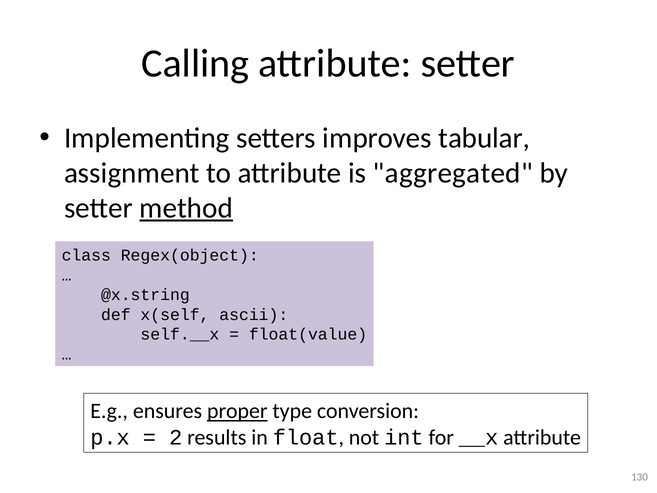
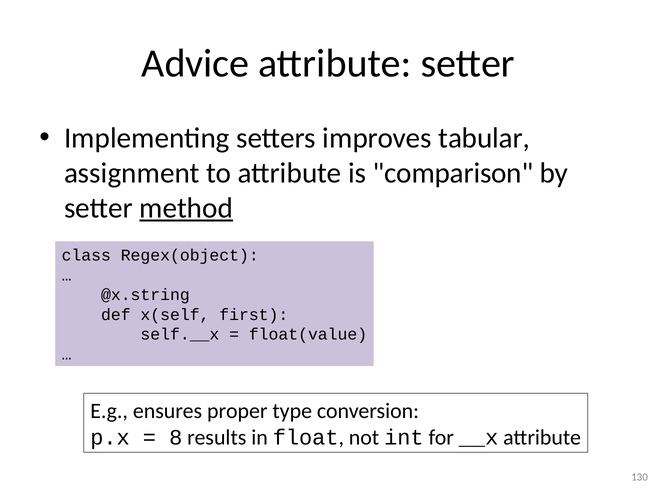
Calling: Calling -> Advice (195, 64)
aggregated: aggregated -> comparison (453, 173)
ascii: ascii -> first (254, 315)
proper underline: present -> none (237, 411)
2: 2 -> 8 (176, 437)
